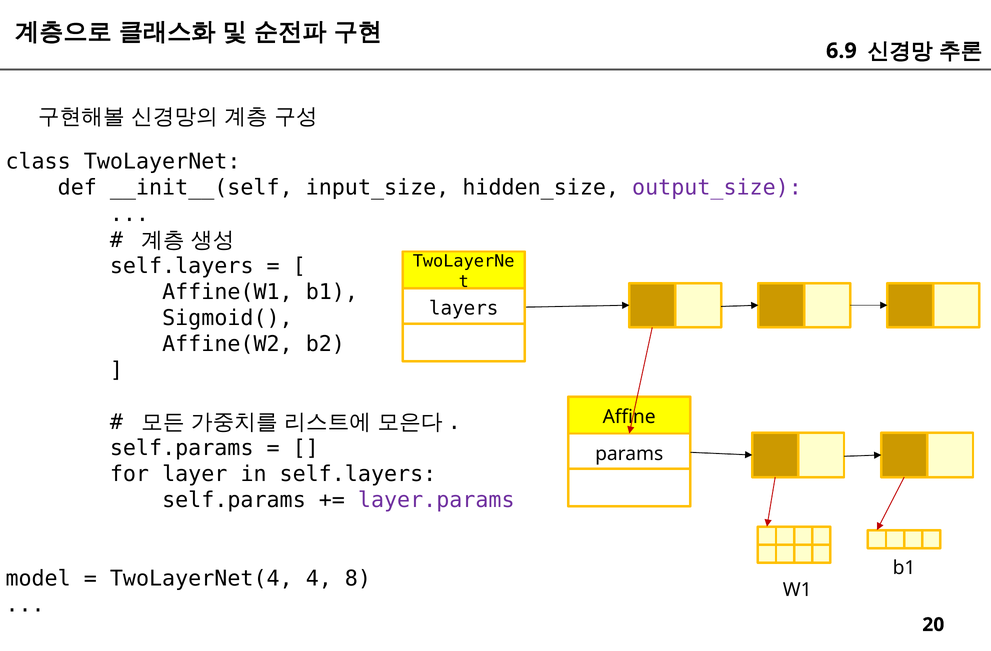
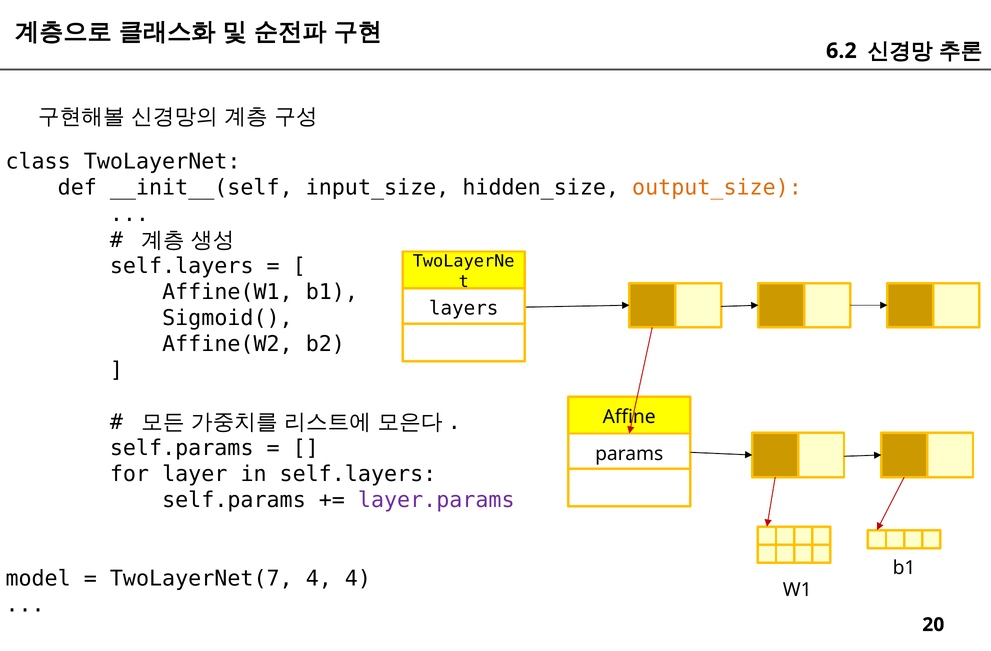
6.9: 6.9 -> 6.2 (841, 51)
output_size colour: purple -> orange (717, 188)
TwoLayerNet(4: TwoLayerNet(4 -> TwoLayerNet(7 (201, 578)
4 8: 8 -> 4 (358, 578)
